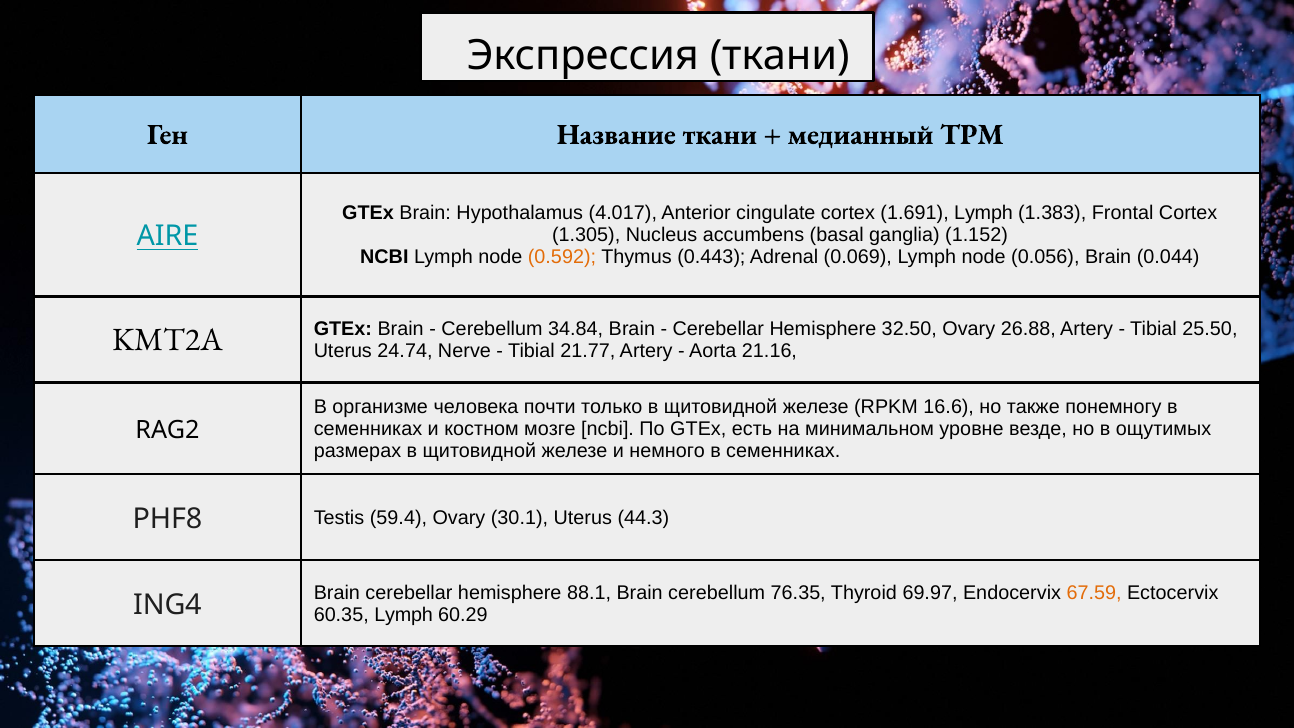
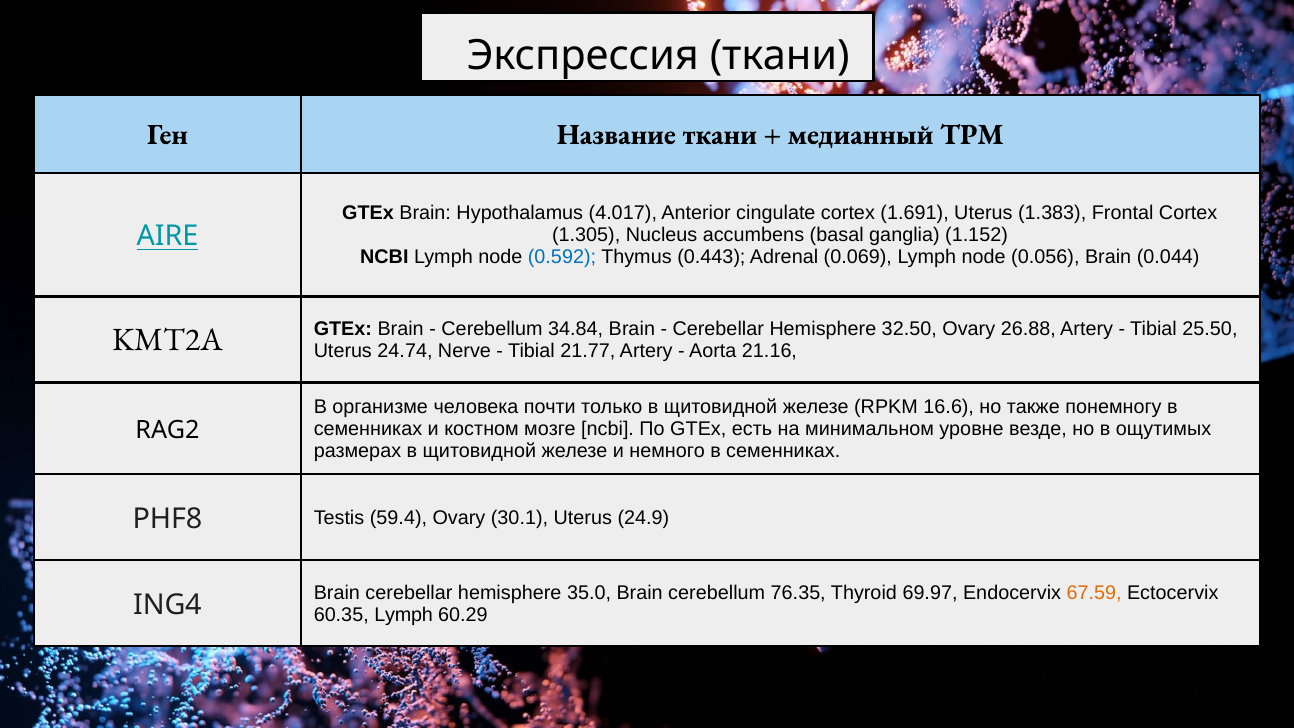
1.691 Lymph: Lymph -> Uterus (983, 213)
0.592 colour: orange -> blue (562, 257)
44.3: 44.3 -> 24.9 (643, 518)
88.1: 88.1 -> 35.0 (589, 592)
